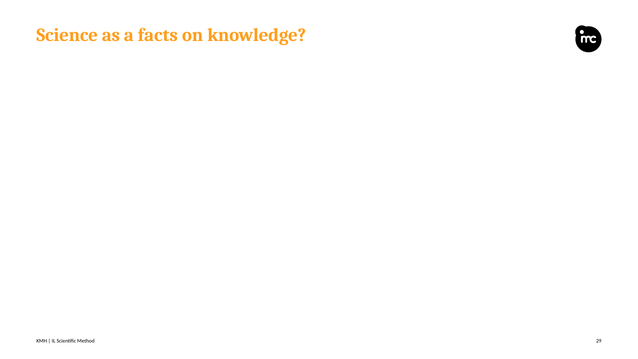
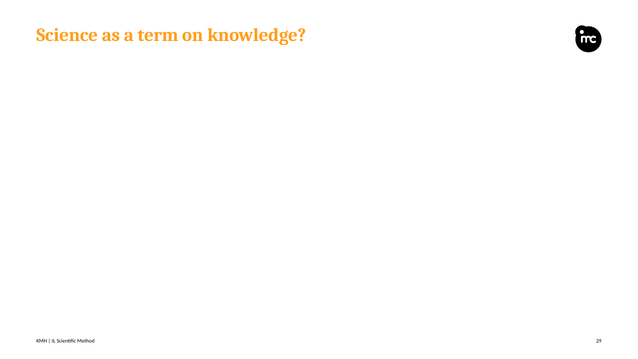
facts: facts -> term (158, 35)
